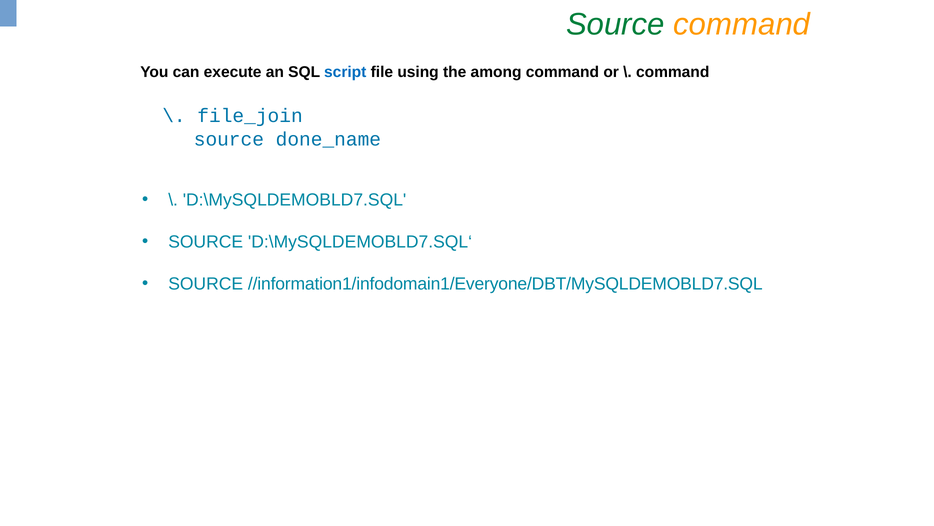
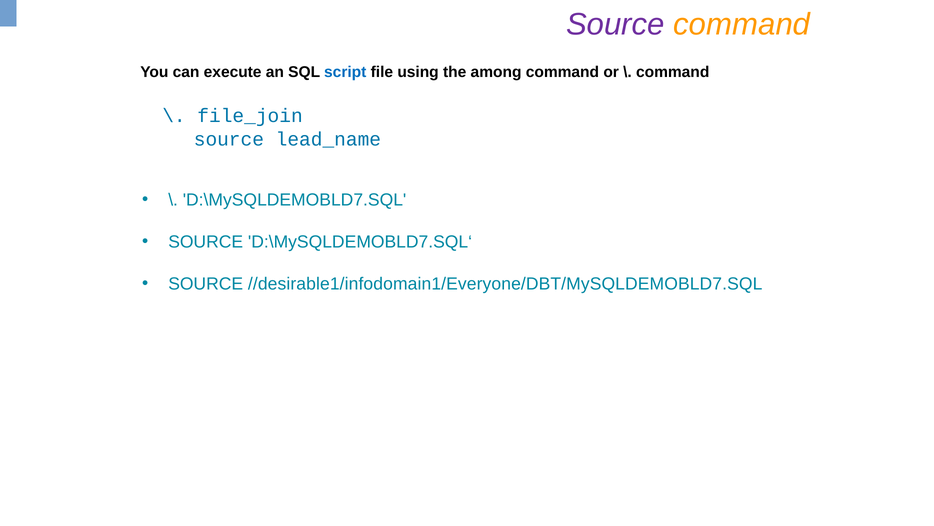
Source colour: green -> purple (615, 24)
done_name: done_name -> lead_name (328, 139)
//information1/infodomain1/Everyone/DBT/MySQLDEMOBLD7.SQL: //information1/infodomain1/Everyone/DBT/MySQLDEMOBLD7.SQL -> //desirable1/infodomain1/Everyone/DBT/MySQLDEMOBLD7.SQL (505, 284)
